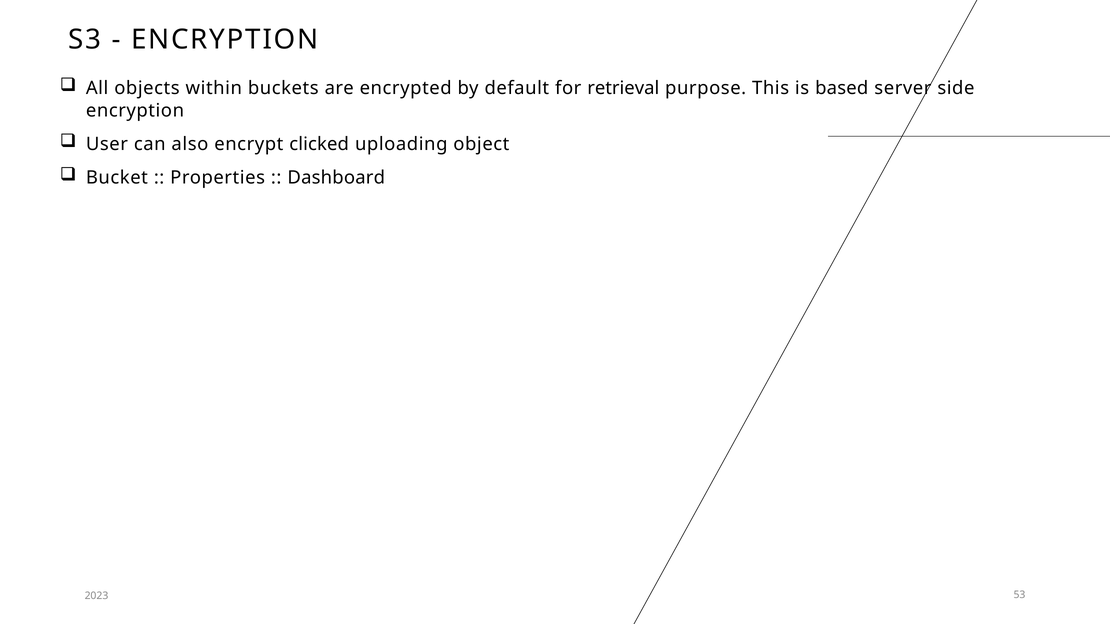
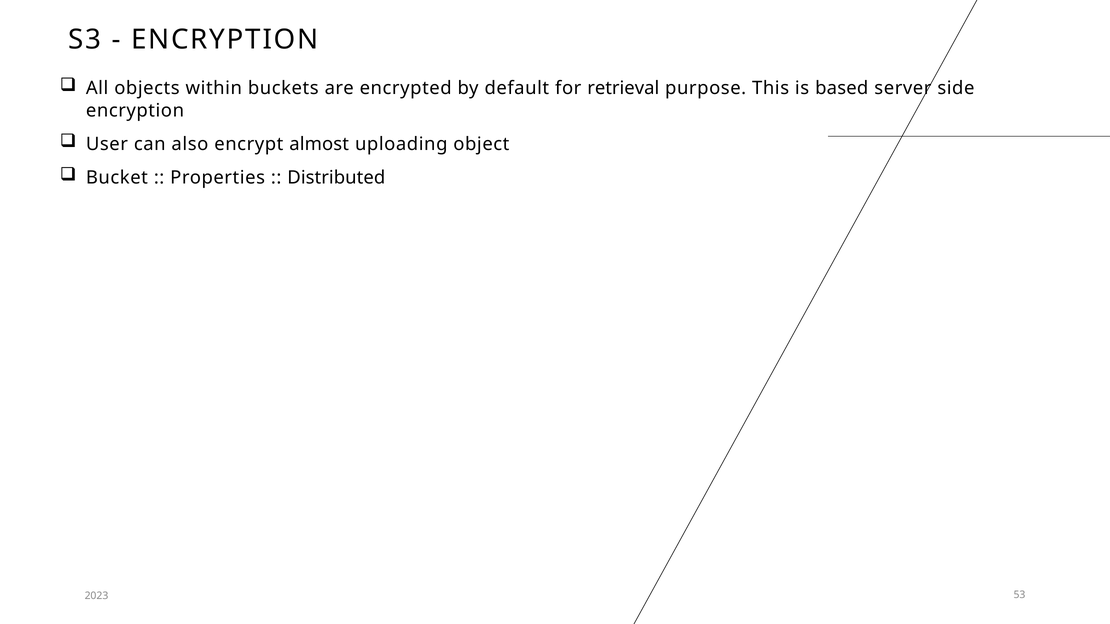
clicked: clicked -> almost (319, 144)
Dashboard: Dashboard -> Distributed (336, 178)
